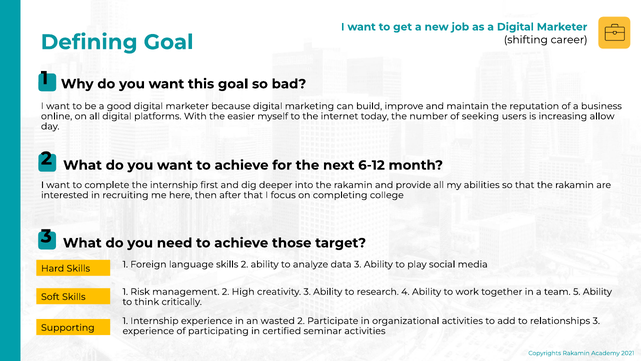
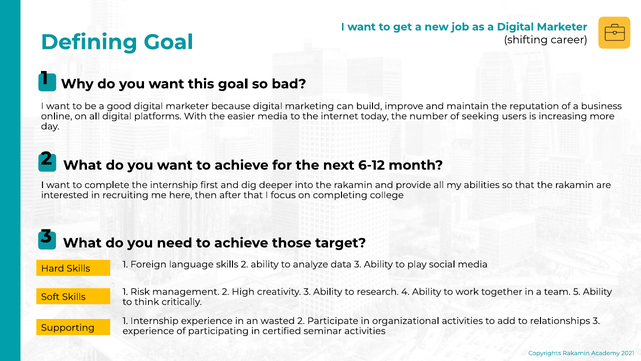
easier myself: myself -> media (273, 116)
allow: allow -> more (602, 116)
